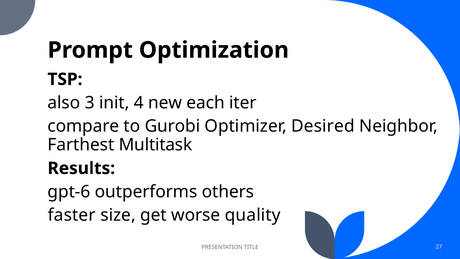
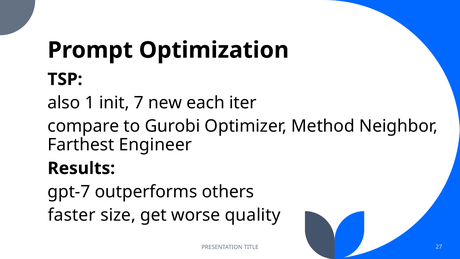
3: 3 -> 1 (90, 103)
4: 4 -> 7 (139, 103)
Desired: Desired -> Method (323, 126)
Multitask: Multitask -> Engineer (155, 145)
gpt-6: gpt-6 -> gpt-7 (69, 192)
